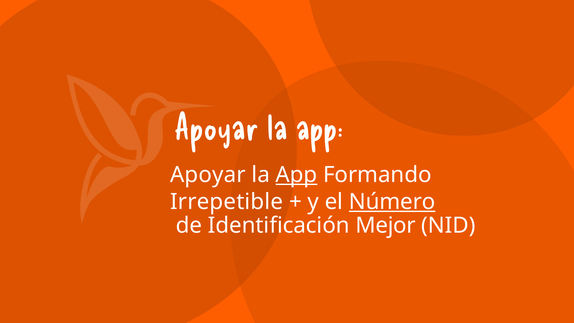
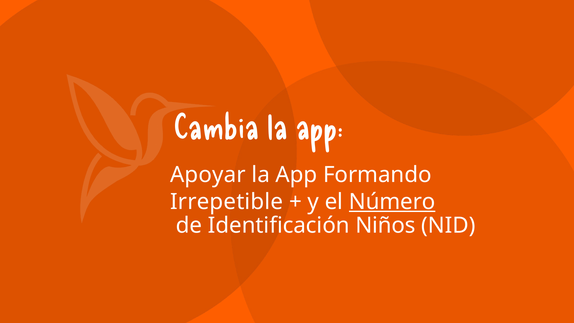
Apoyar: Apoyar -> Cambia (216, 128)
App underline: present -> none (296, 175)
Mejor: Mejor -> Niños (386, 225)
